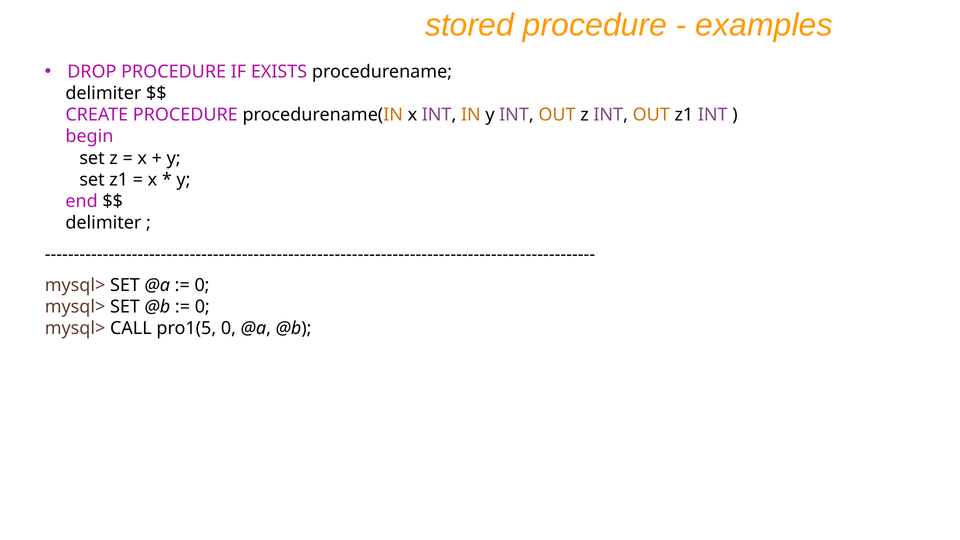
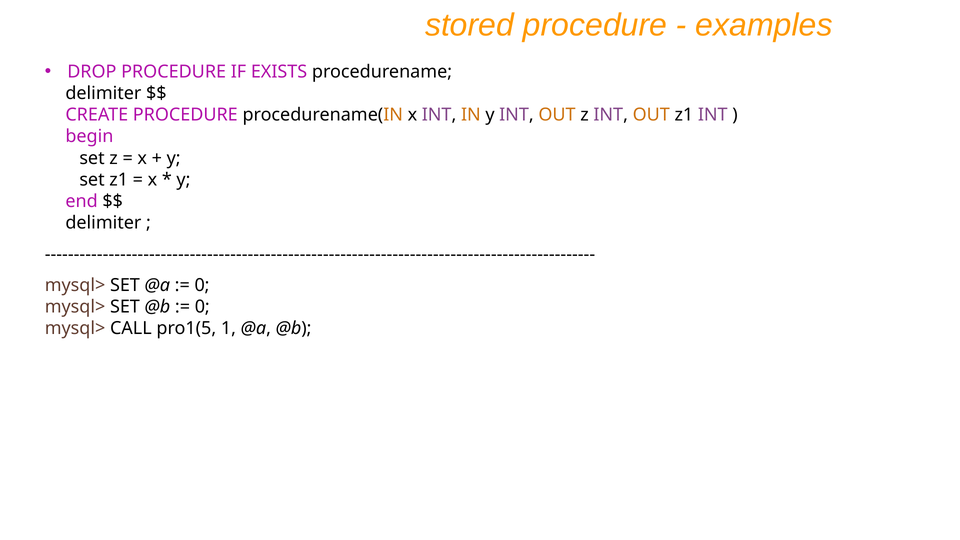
pro1(5 0: 0 -> 1 (228, 328)
